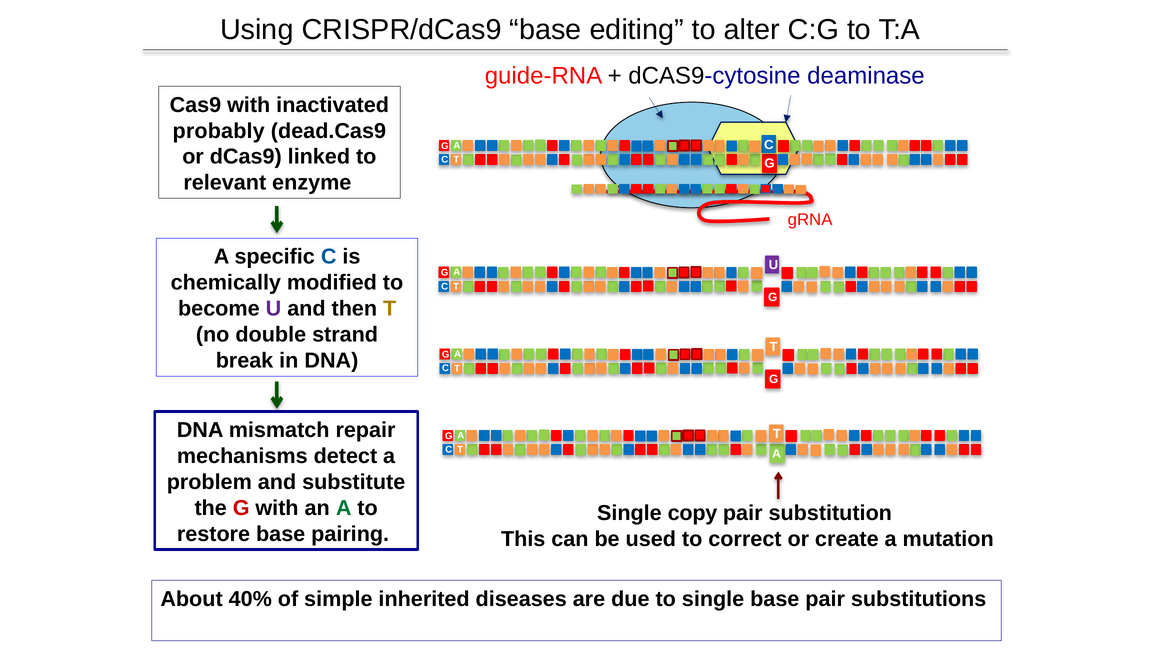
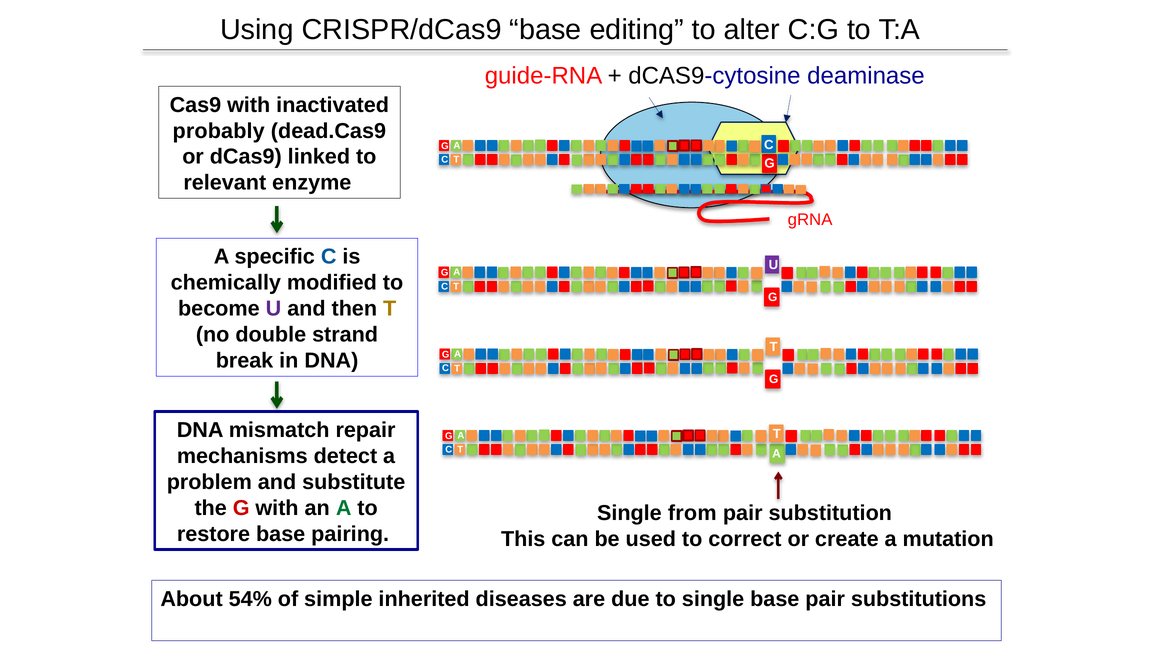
copy: copy -> from (692, 513)
40%: 40% -> 54% (250, 599)
